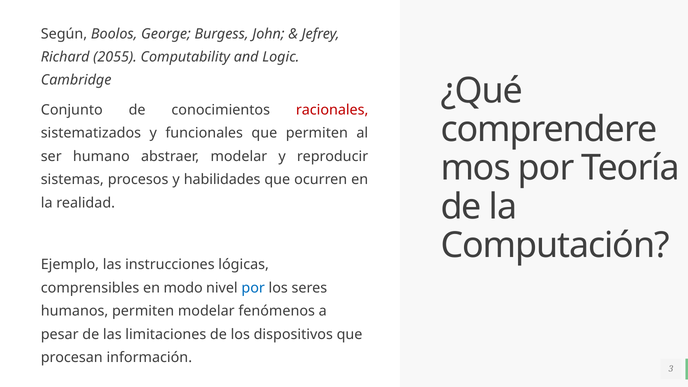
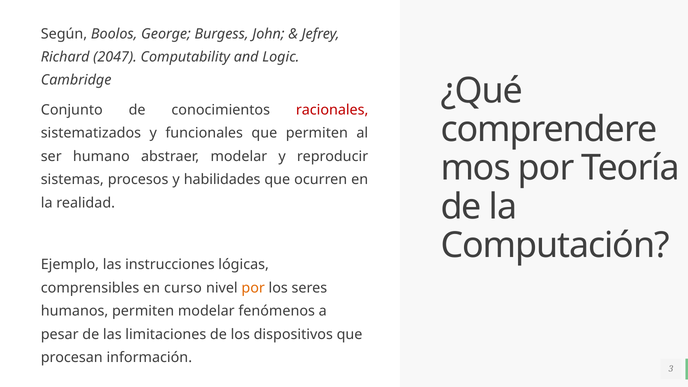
2055: 2055 -> 2047 (115, 57)
modo: modo -> curso (183, 288)
por colour: blue -> orange (253, 288)
